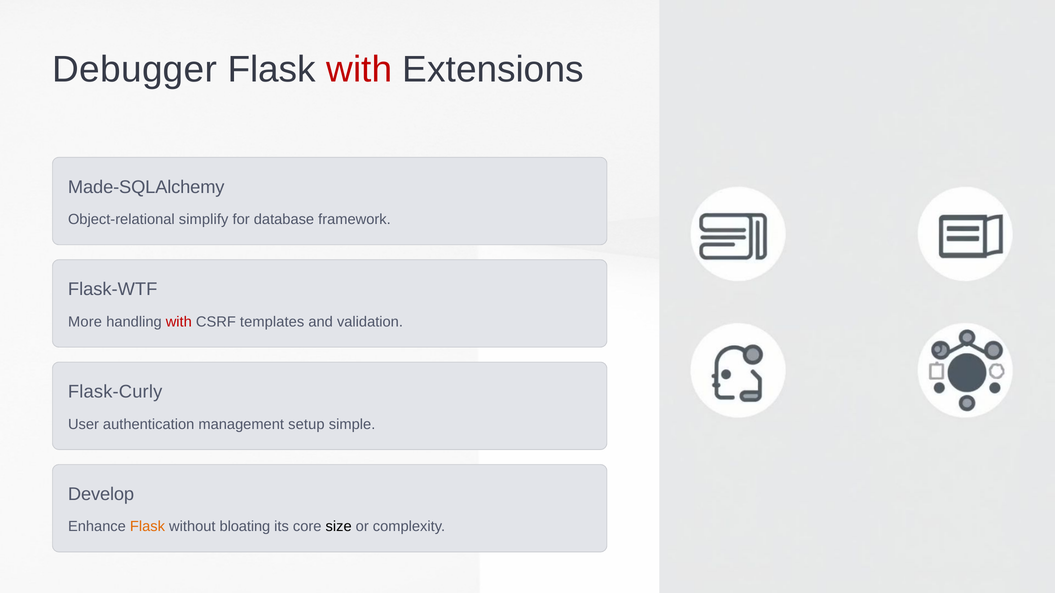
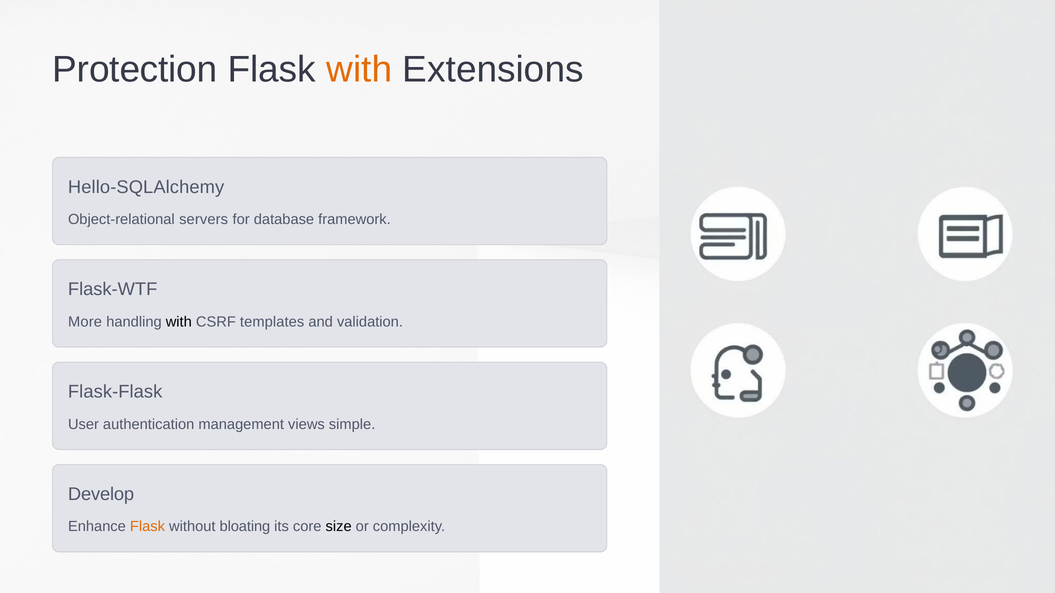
Debugger: Debugger -> Protection (135, 70)
with colour: red -> orange (359, 70)
Made-SQLAlchemy: Made-SQLAlchemy -> Hello-SQLAlchemy (146, 187)
simplify: simplify -> servers (204, 220)
with colour: red -> black (179, 322)
Flask-Curly: Flask-Curly -> Flask-Flask (115, 392)
setup: setup -> views (306, 425)
